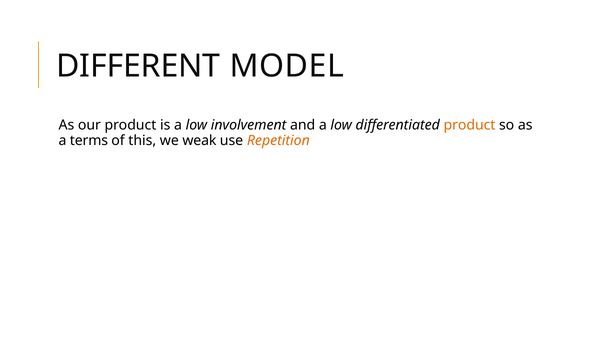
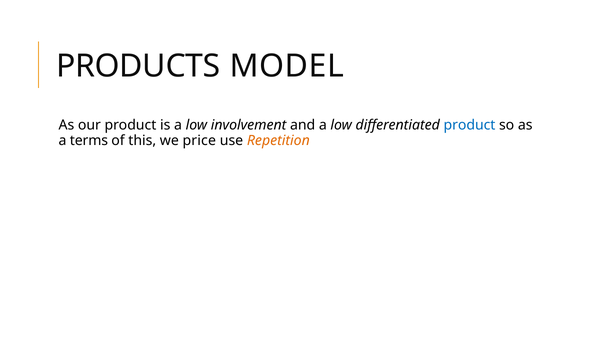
DIFFERENT: DIFFERENT -> PRODUCTS (138, 66)
product colour: orange -> blue (470, 125)
weak: weak -> price (199, 140)
